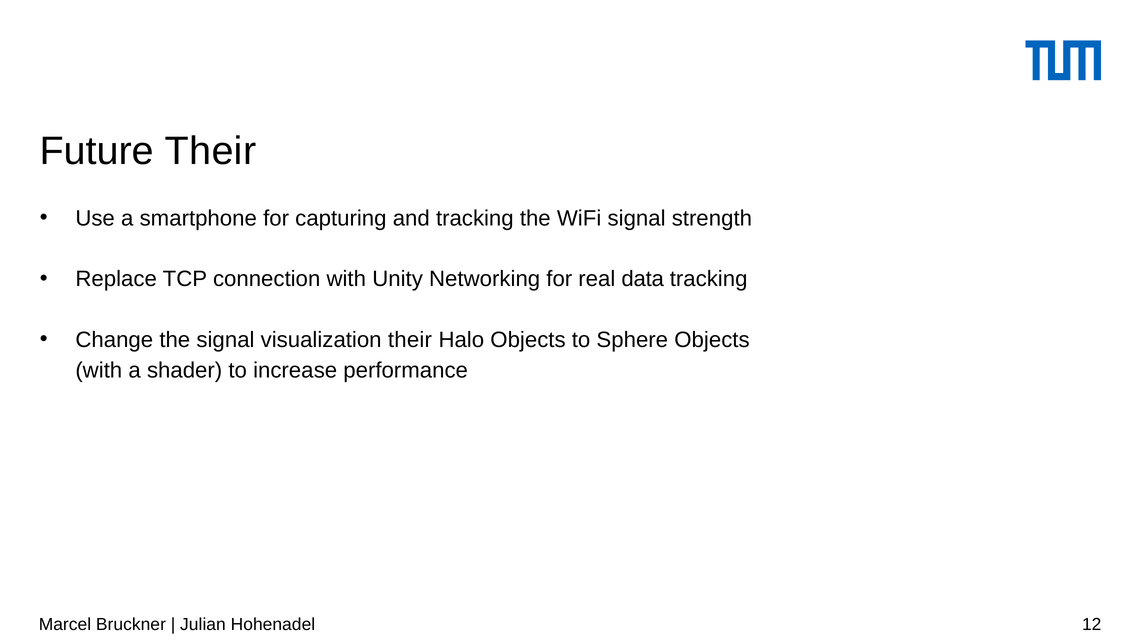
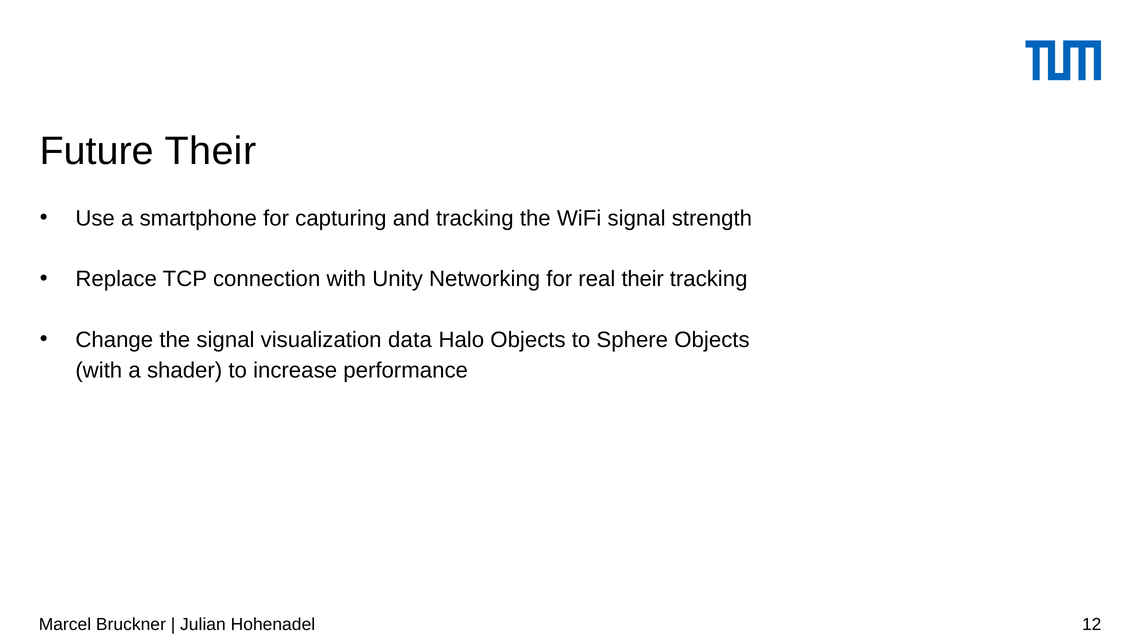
real data: data -> their (643, 279)
visualization their: their -> data (410, 340)
